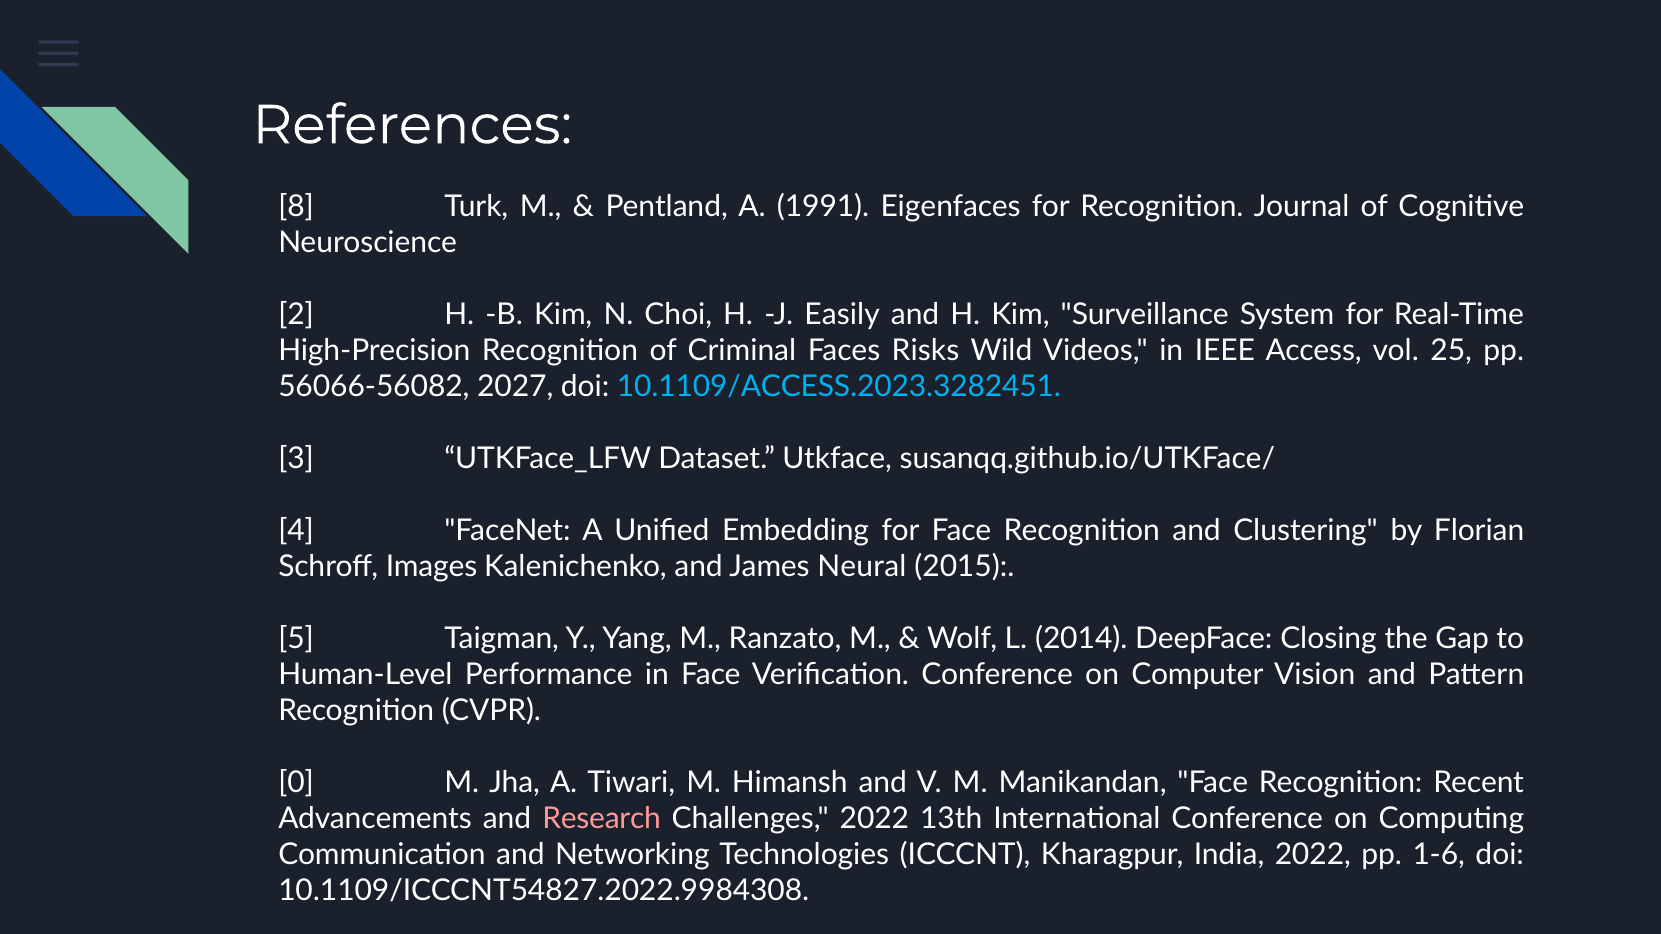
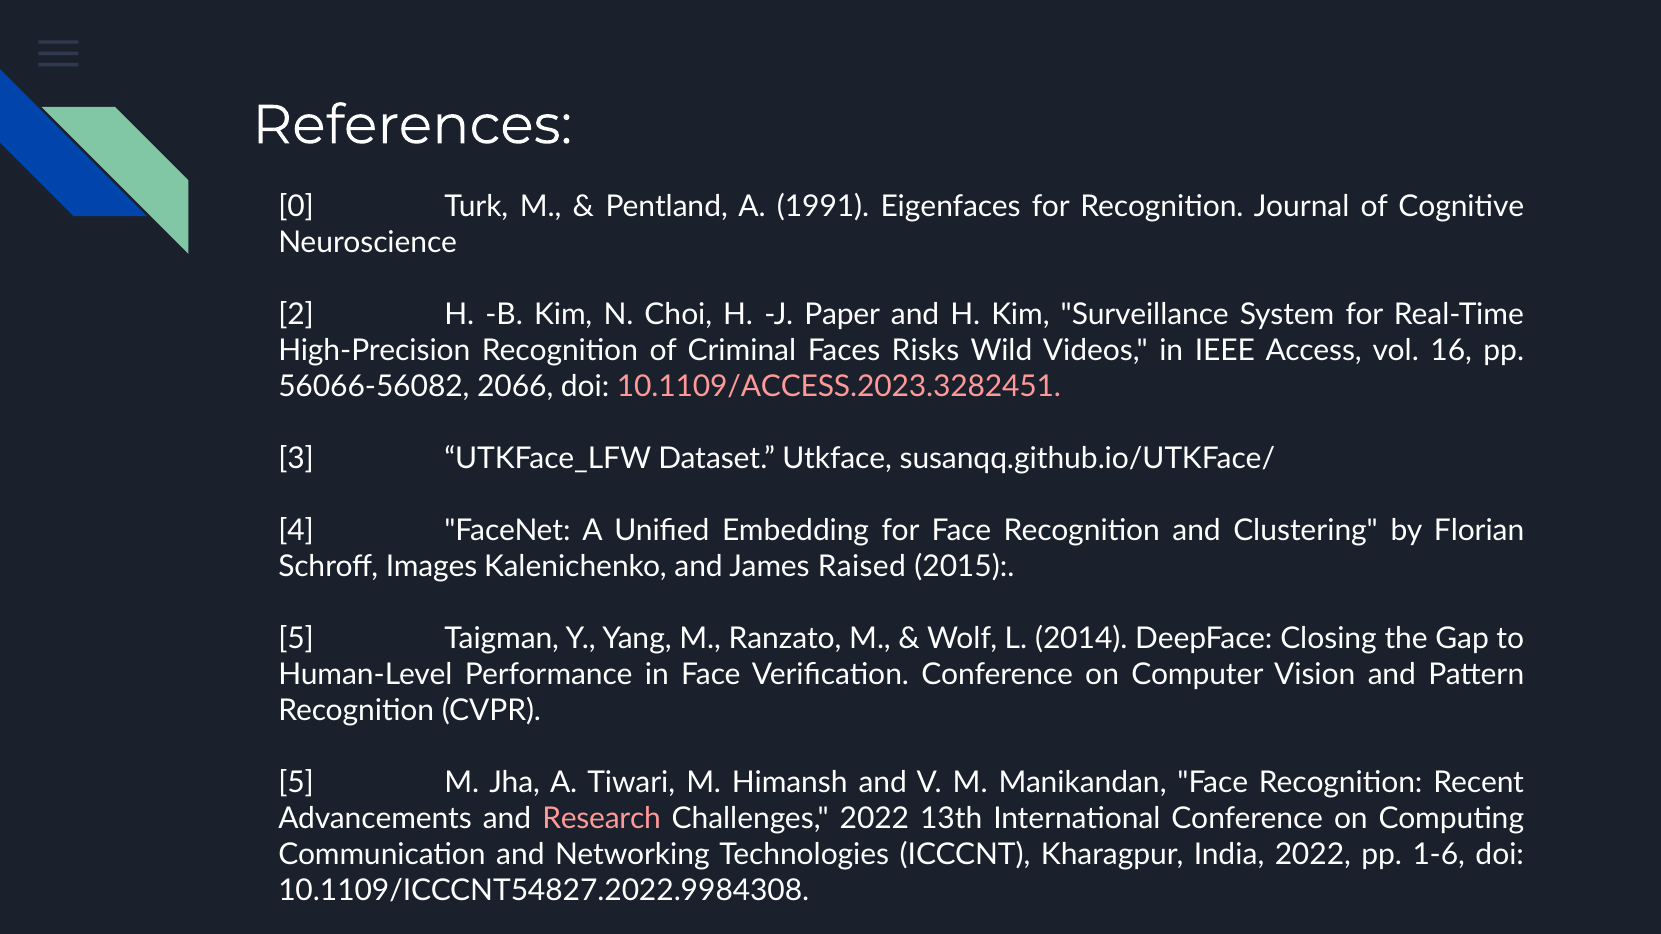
8: 8 -> 0 (296, 206)
Easily: Easily -> Paper (842, 314)
25: 25 -> 16 (1451, 350)
2027: 2027 -> 2066 (515, 386)
10.1109/ACCESS.2023.3282451 colour: light blue -> pink (839, 386)
Neural: Neural -> Raised (862, 567)
0: 0 -> 5 (296, 783)
